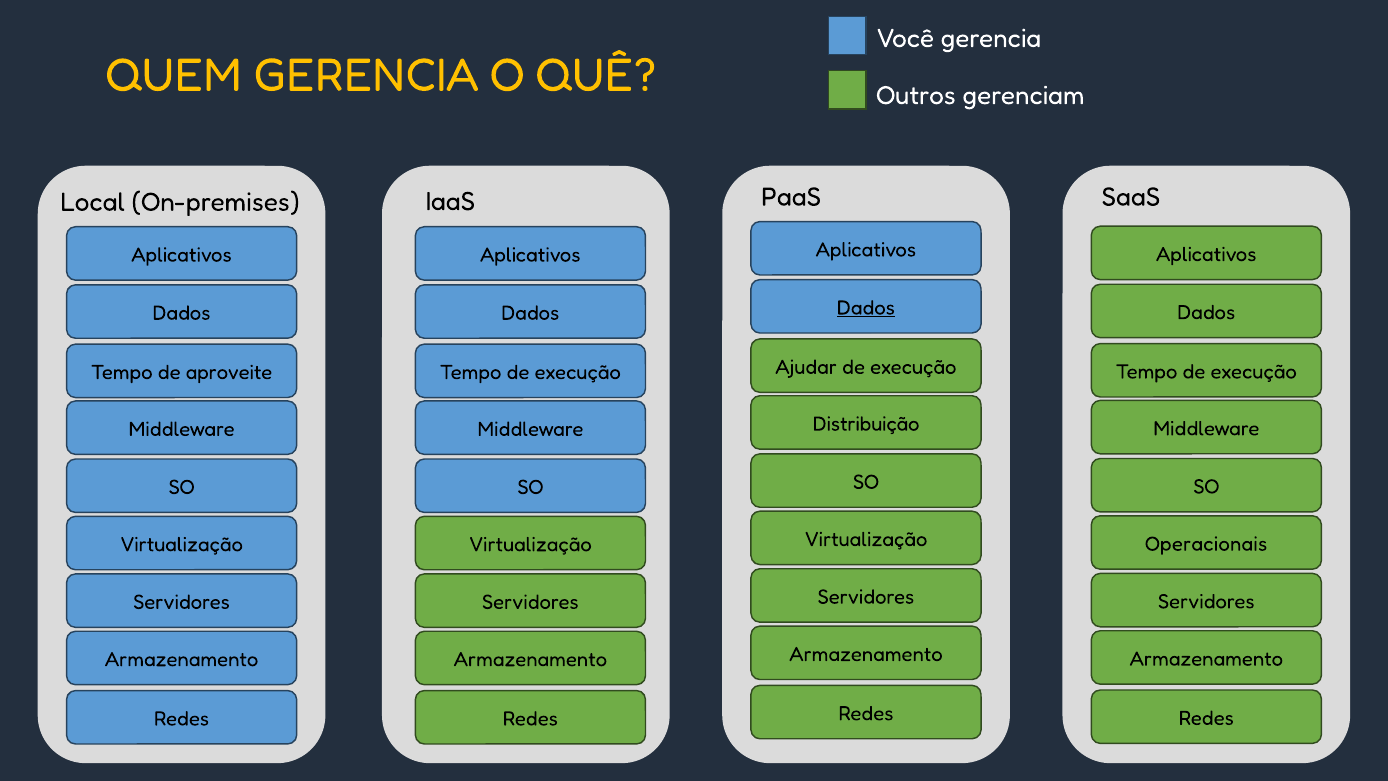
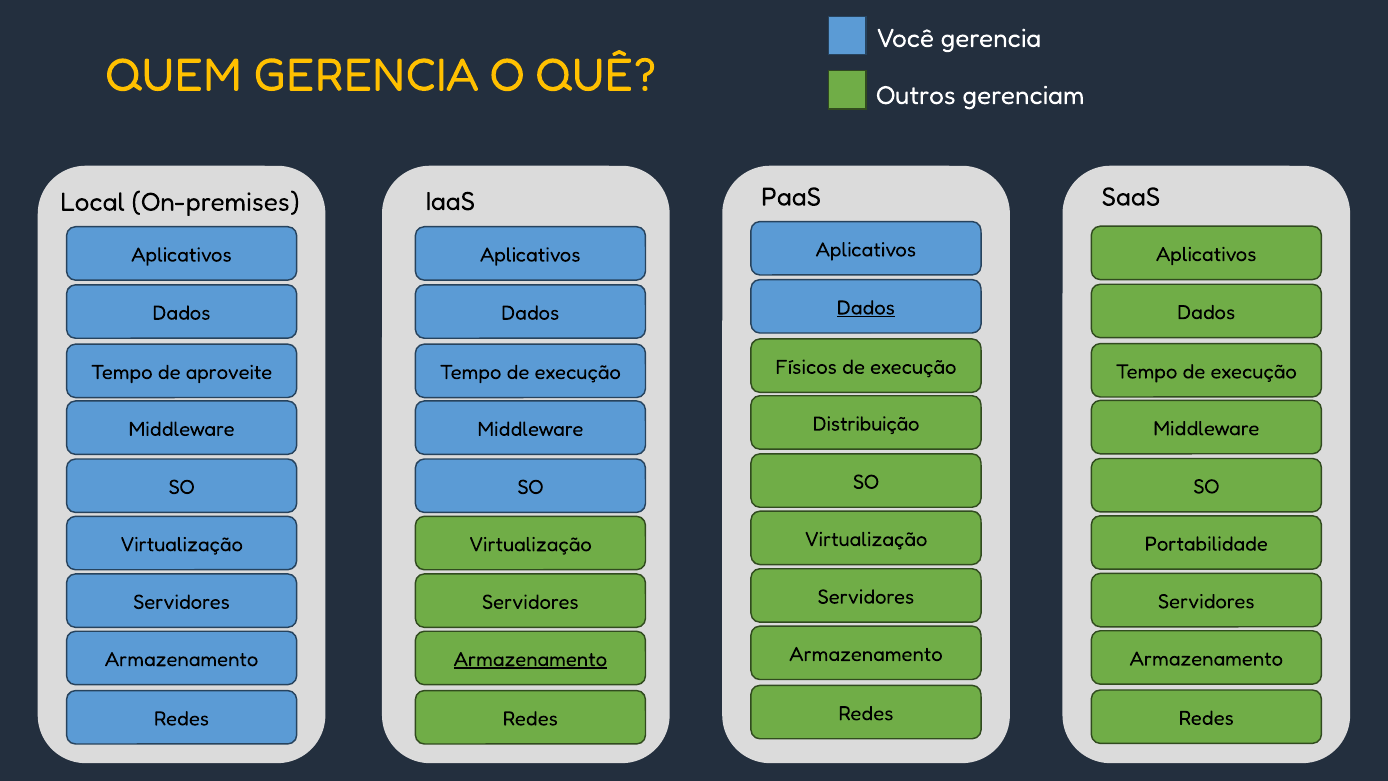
Ajudar: Ajudar -> Físicos (806, 367)
Operacionais: Operacionais -> Portabilidade (1206, 544)
Armazenamento underline: none -> present (530, 659)
